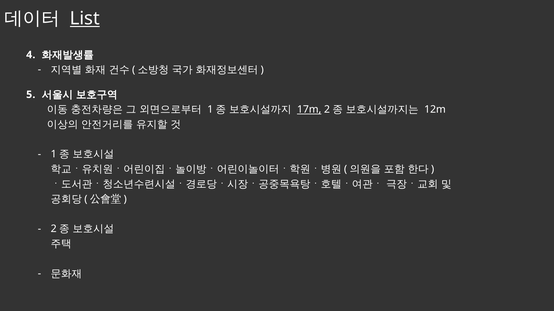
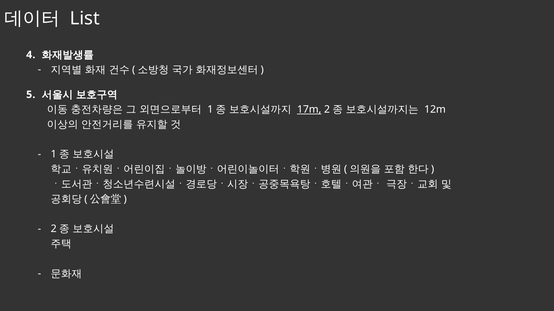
List underline: present -> none (85, 19)
